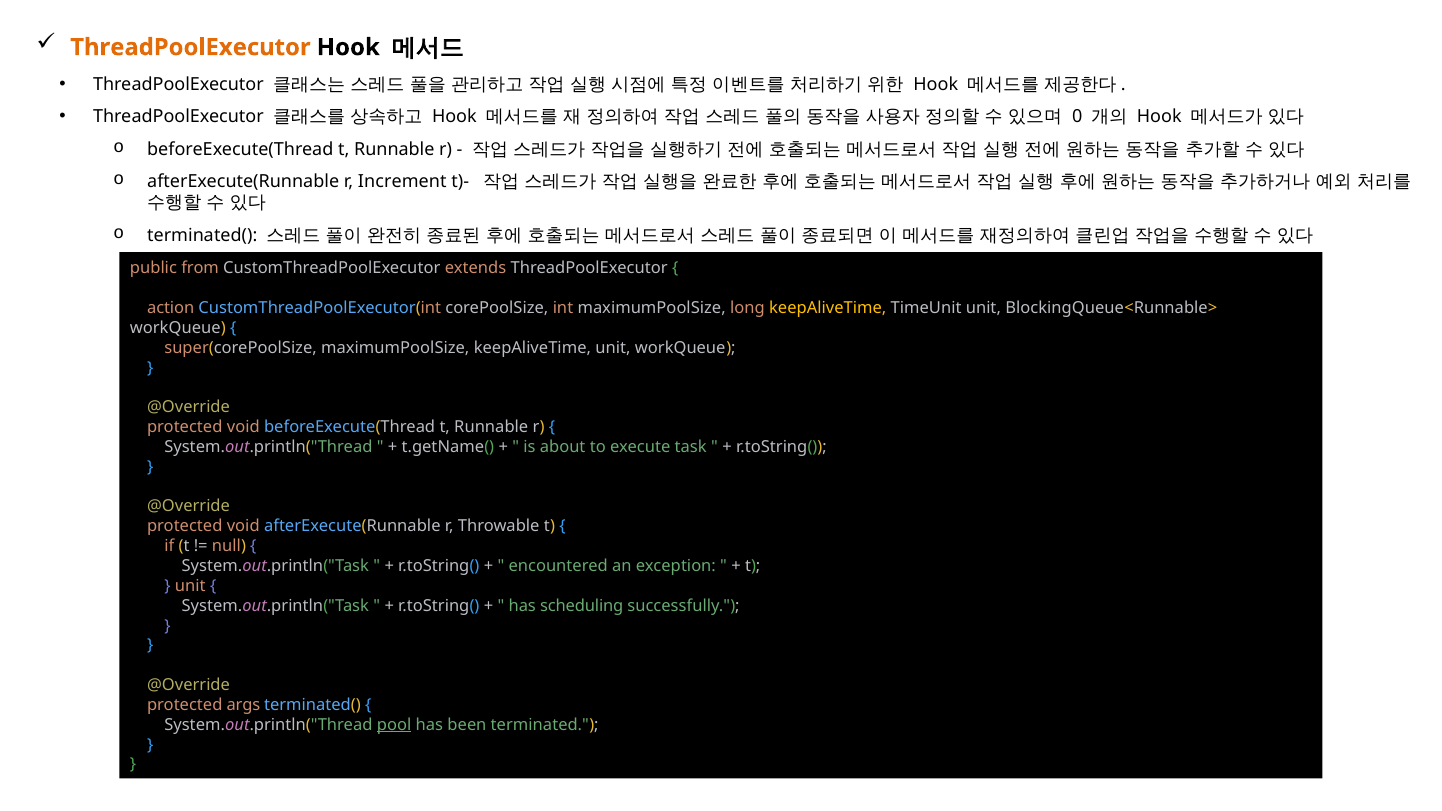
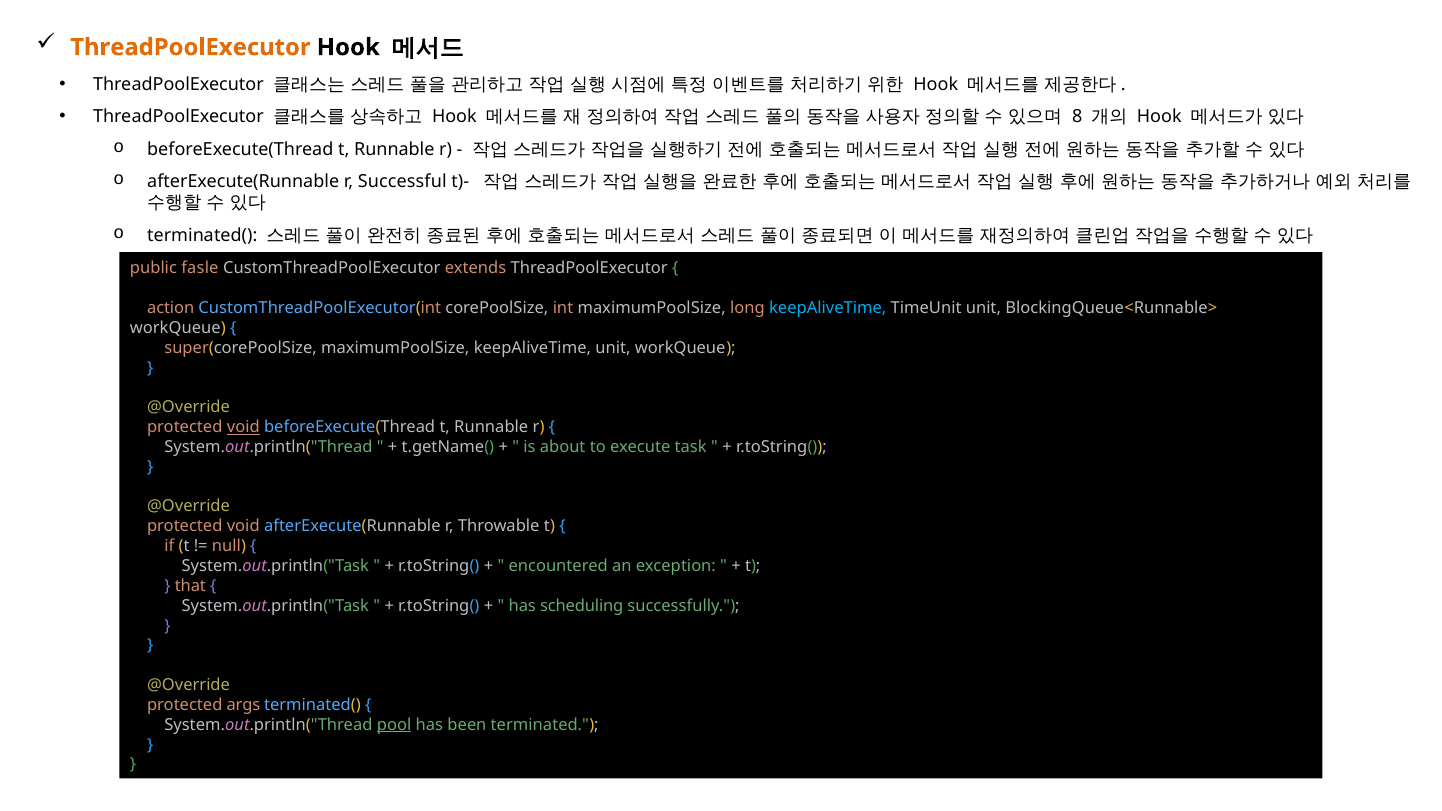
0: 0 -> 8 (1077, 117)
Increment: Increment -> Successful (402, 181)
from: from -> fasle (200, 268)
keepAliveTime colour: yellow -> light blue (828, 308)
void underline: none -> present (243, 427)
unit: unit -> that (190, 586)
